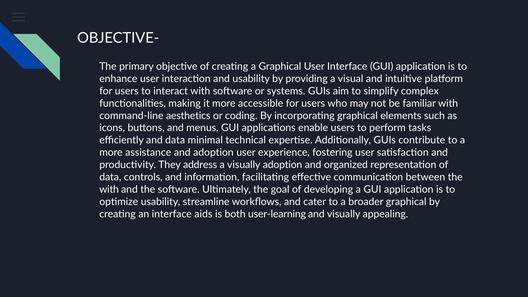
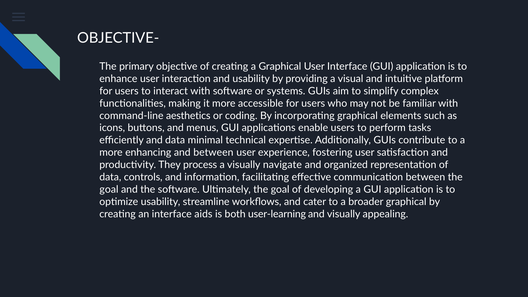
assistance: assistance -> enhancing (148, 153)
and adoption: adoption -> between (213, 153)
address: address -> process (200, 165)
visually adoption: adoption -> navigate (282, 165)
with: with -> goal (109, 190)
